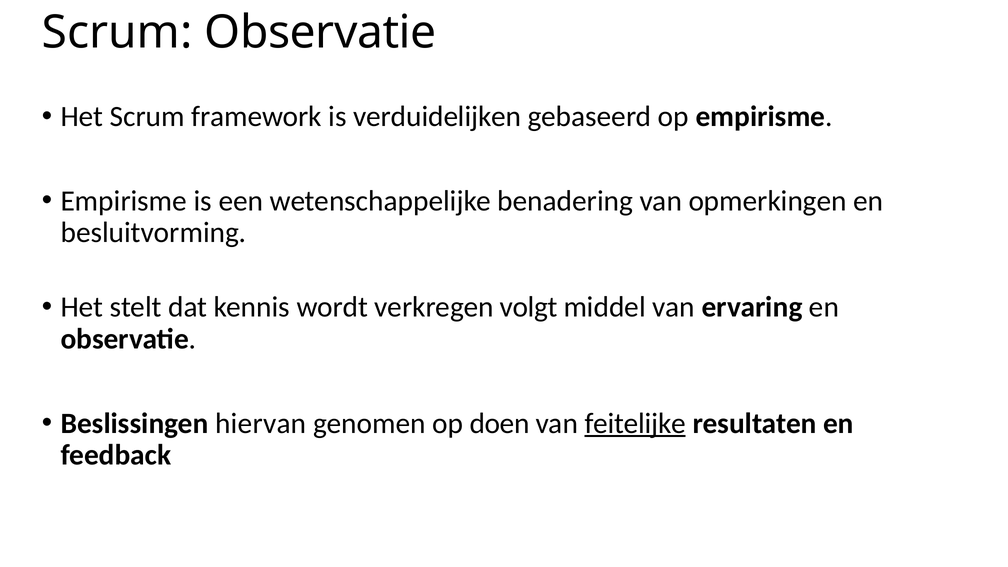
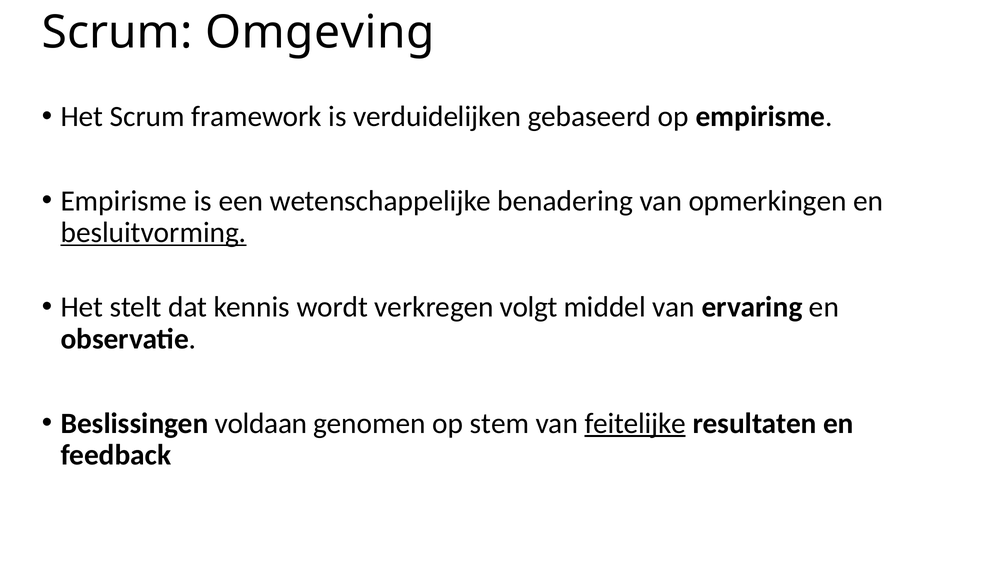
Scrum Observatie: Observatie -> Omgeving (320, 33)
besluitvorming underline: none -> present (153, 233)
hiervan: hiervan -> voldaan (261, 423)
doen: doen -> stem (499, 423)
